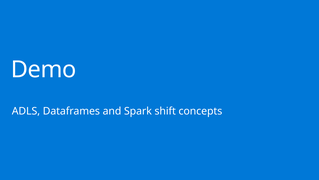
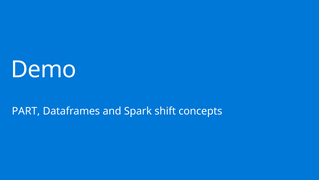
ADLS: ADLS -> PART (26, 111)
